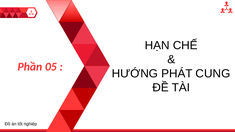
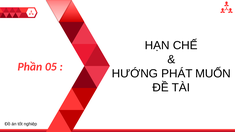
CUNG: CUNG -> MUỐN (213, 74)
